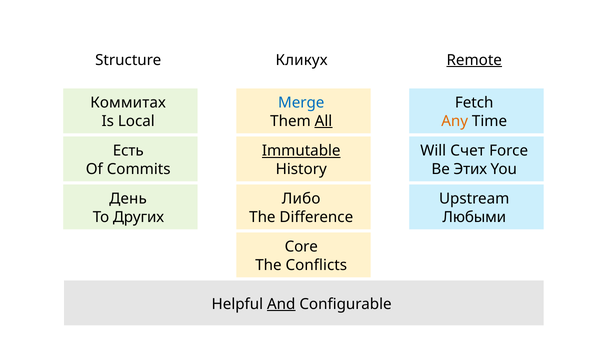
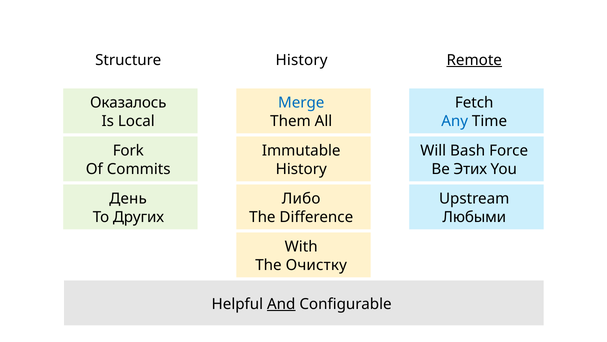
Structure Кликух: Кликух -> History (302, 60)
Коммитах: Коммитах -> Оказалось (128, 103)
All underline: present -> none (323, 121)
Any colour: orange -> blue (455, 121)
Есть: Есть -> Fork (128, 151)
Immutable underline: present -> none (301, 151)
Счет: Счет -> Bash (468, 151)
Core: Core -> With (301, 246)
Conflicts: Conflicts -> Очистку (316, 265)
